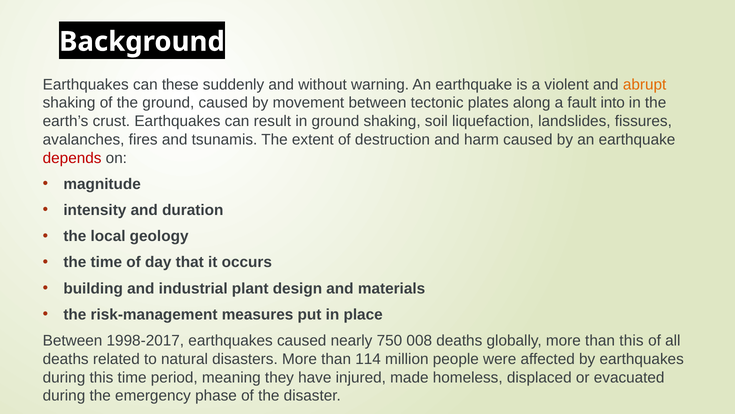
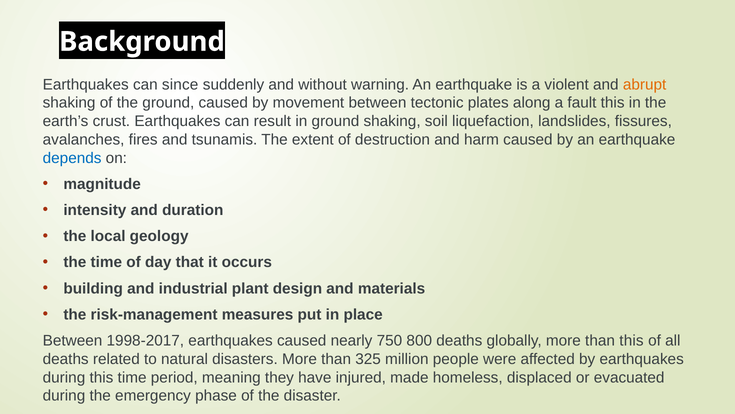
these: these -> since (180, 84)
fault into: into -> this (613, 103)
depends colour: red -> blue (72, 158)
008: 008 -> 800 (419, 340)
114: 114 -> 325 (368, 359)
